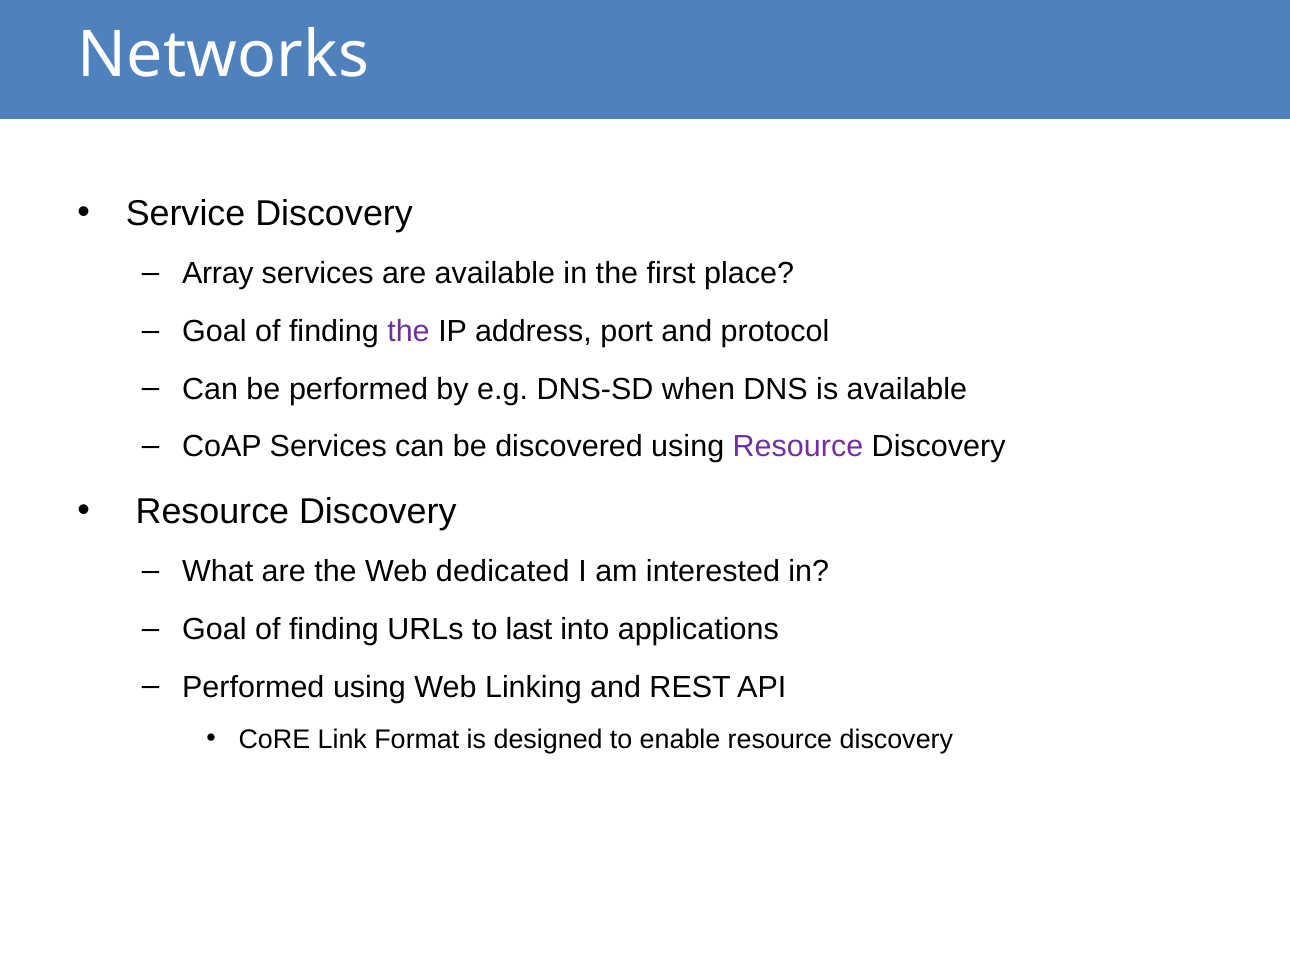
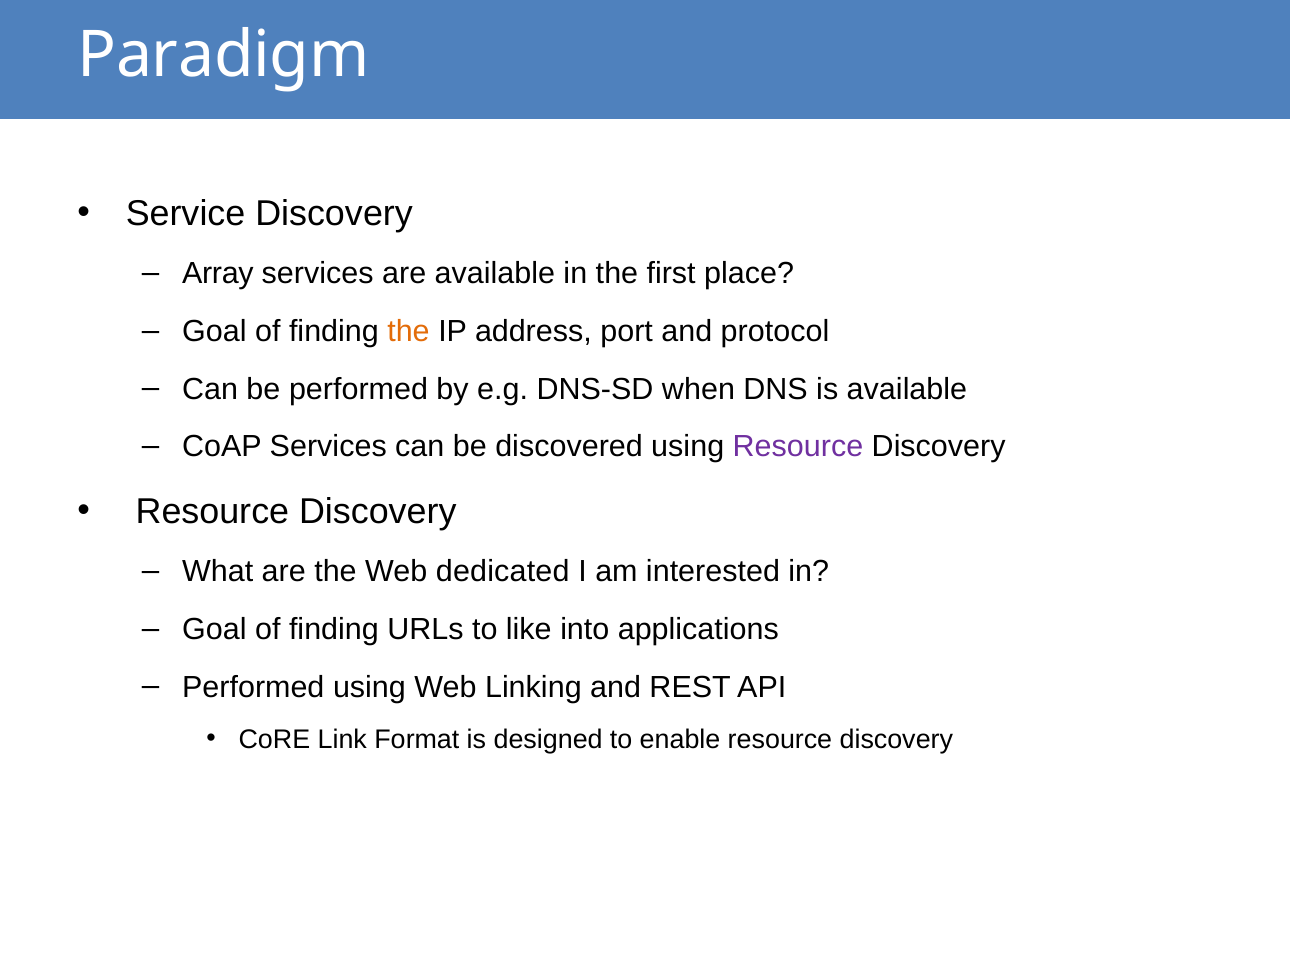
Networks: Networks -> Paradigm (223, 55)
the colour: purple -> orange (409, 331)
last: last -> like (529, 629)
